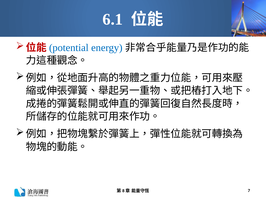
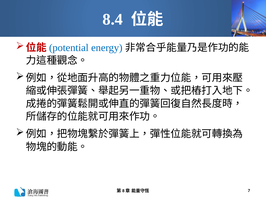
6.1: 6.1 -> 8.4 (113, 19)
